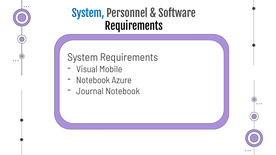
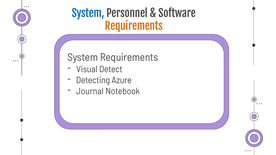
Requirements colour: black -> orange (134, 26)
Mobile: Mobile -> Detect (111, 69)
Notebook: Notebook -> Detecting (93, 80)
